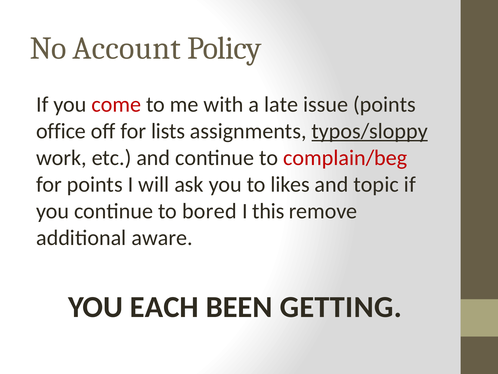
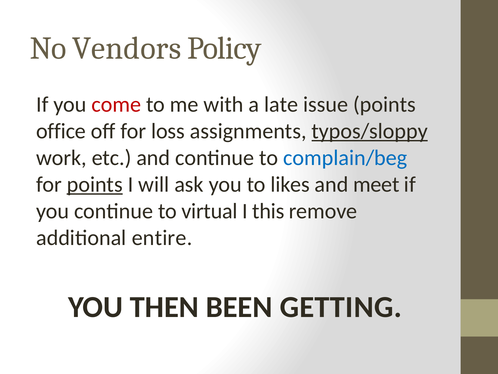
Account: Account -> Vendors (127, 48)
lists: lists -> loss (168, 131)
complain/beg colour: red -> blue (345, 158)
points underline: none -> present (95, 184)
topic: topic -> meet (376, 184)
bored: bored -> virtual (210, 211)
aware: aware -> entire (162, 237)
EACH: EACH -> THEN (164, 307)
